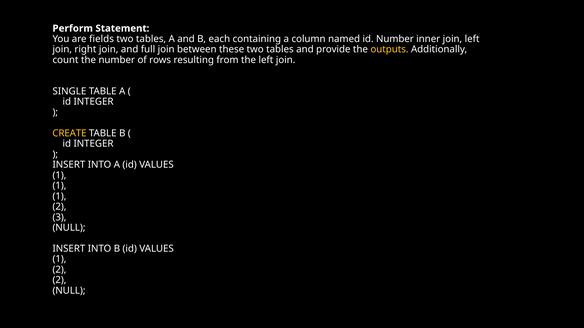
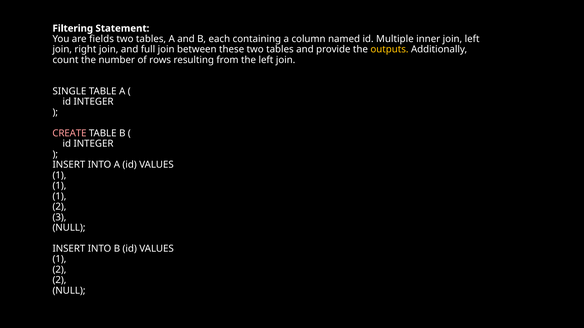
Perform: Perform -> Filtering (73, 28)
id Number: Number -> Multiple (395, 39)
CREATE colour: yellow -> pink (69, 133)
